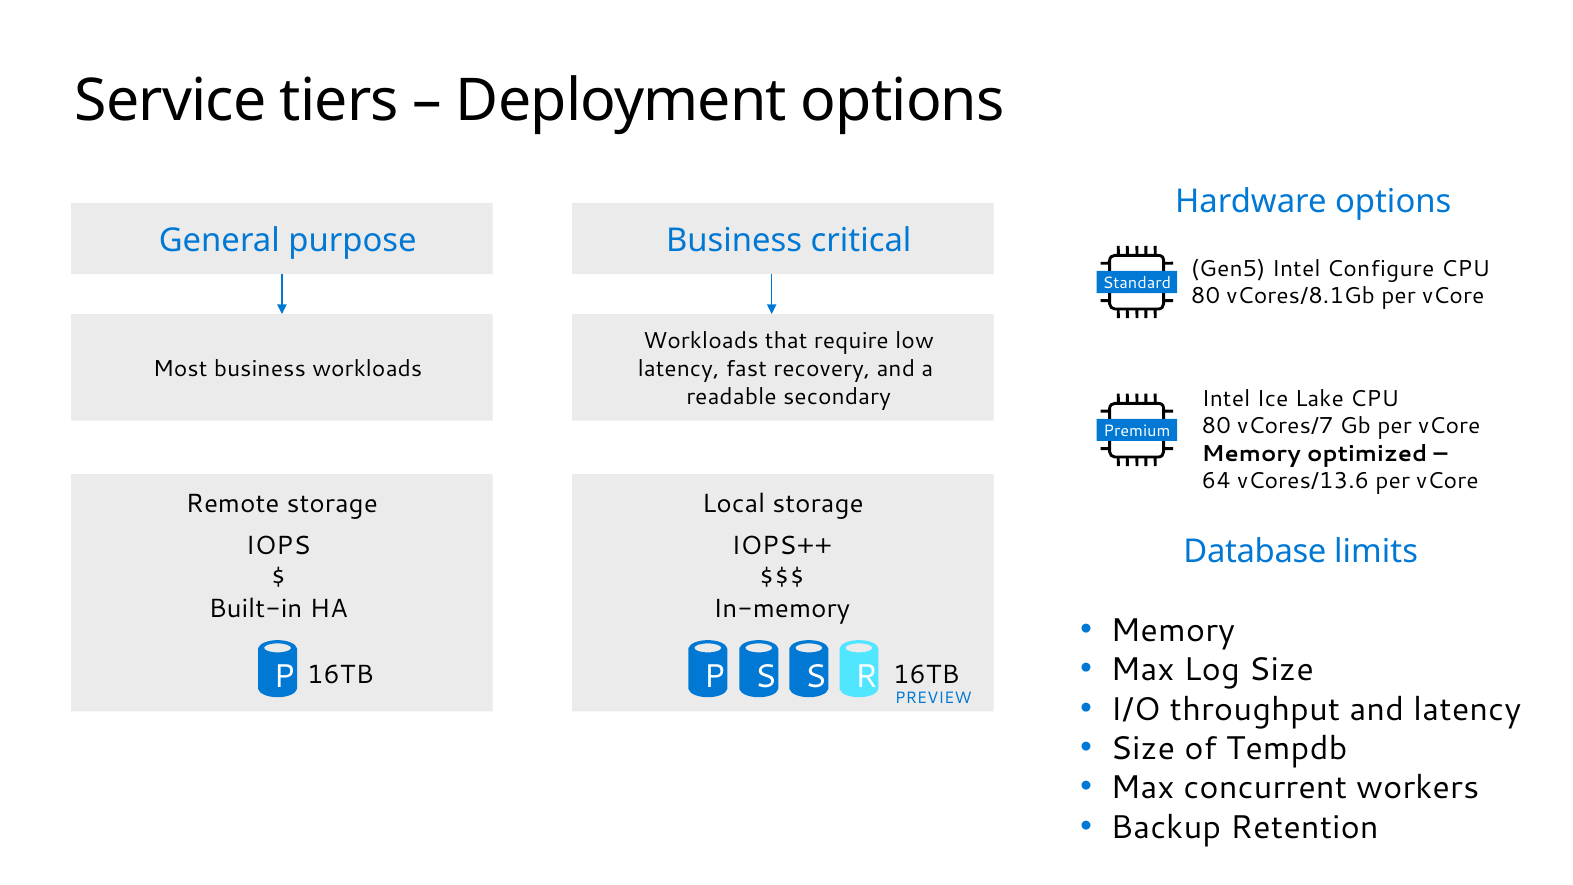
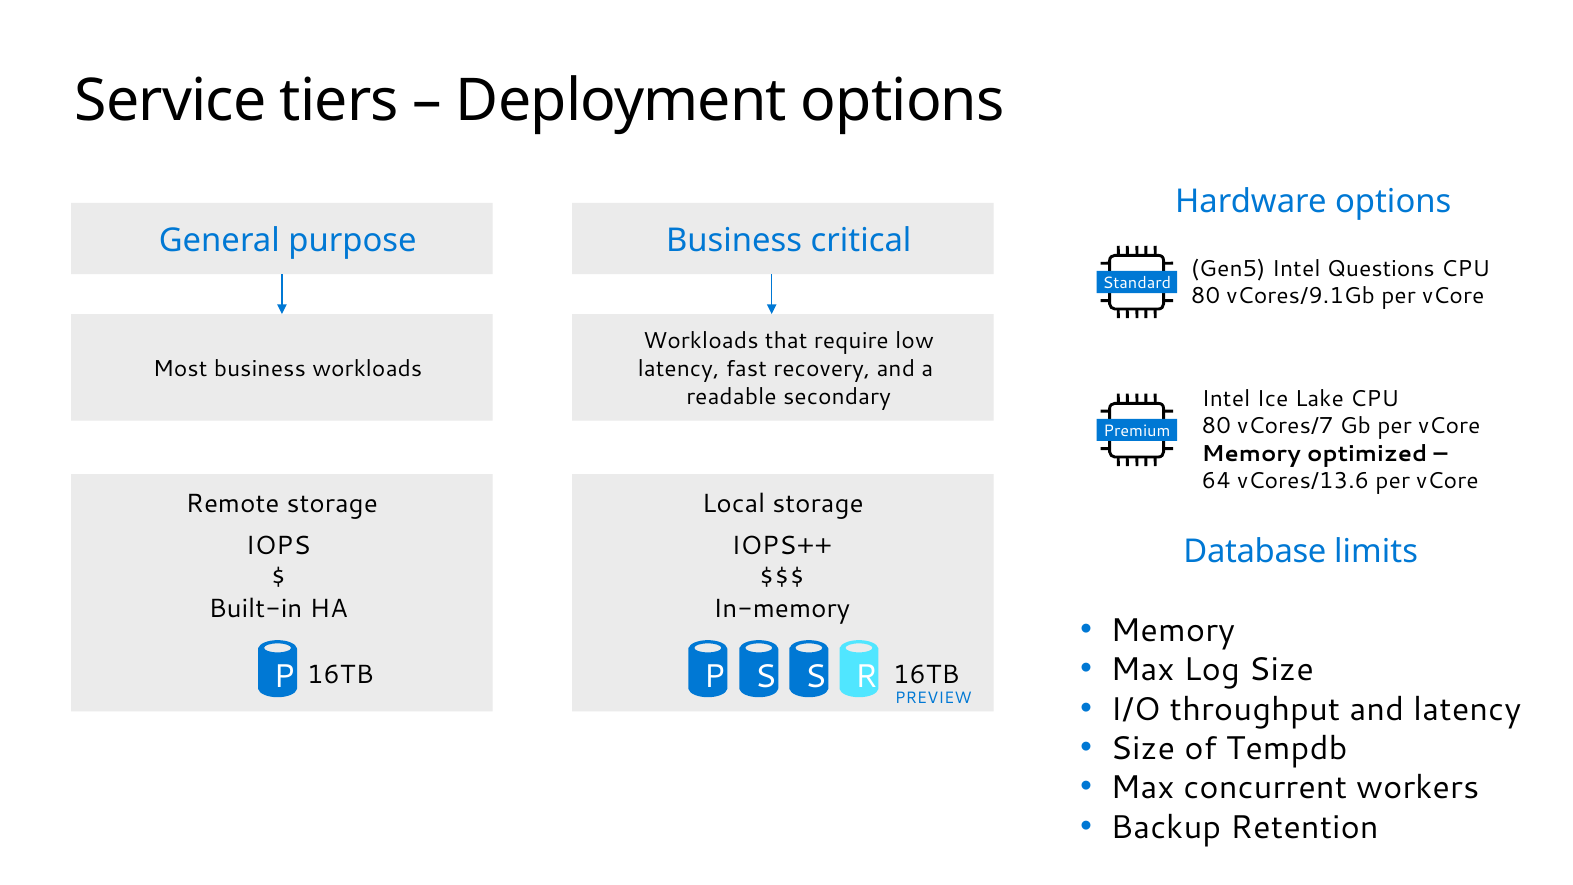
Configure: Configure -> Questions (1381, 269)
vCores/8.1Gb: vCores/8.1Gb -> vCores/9.1Gb (1301, 296)
